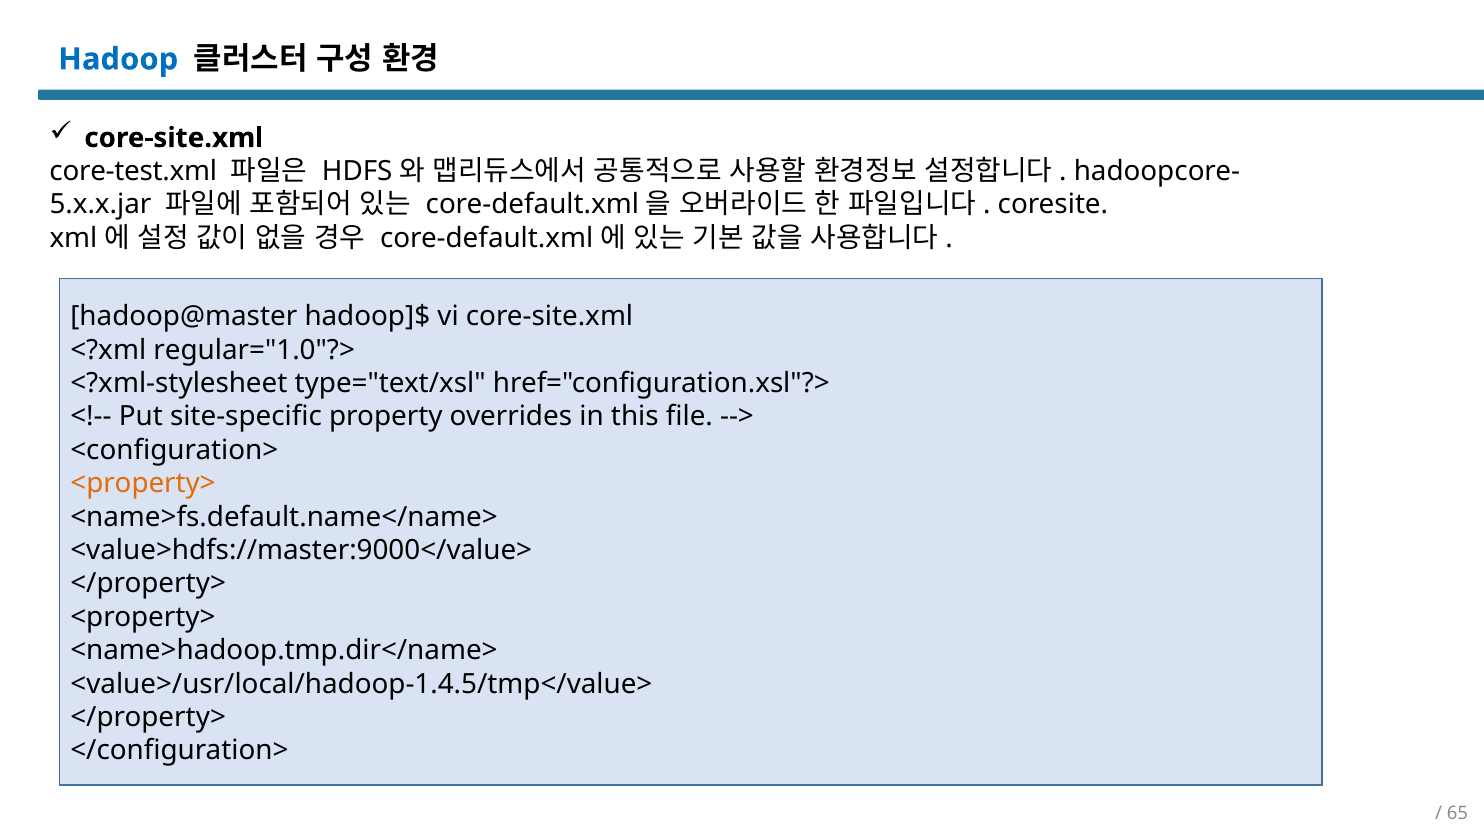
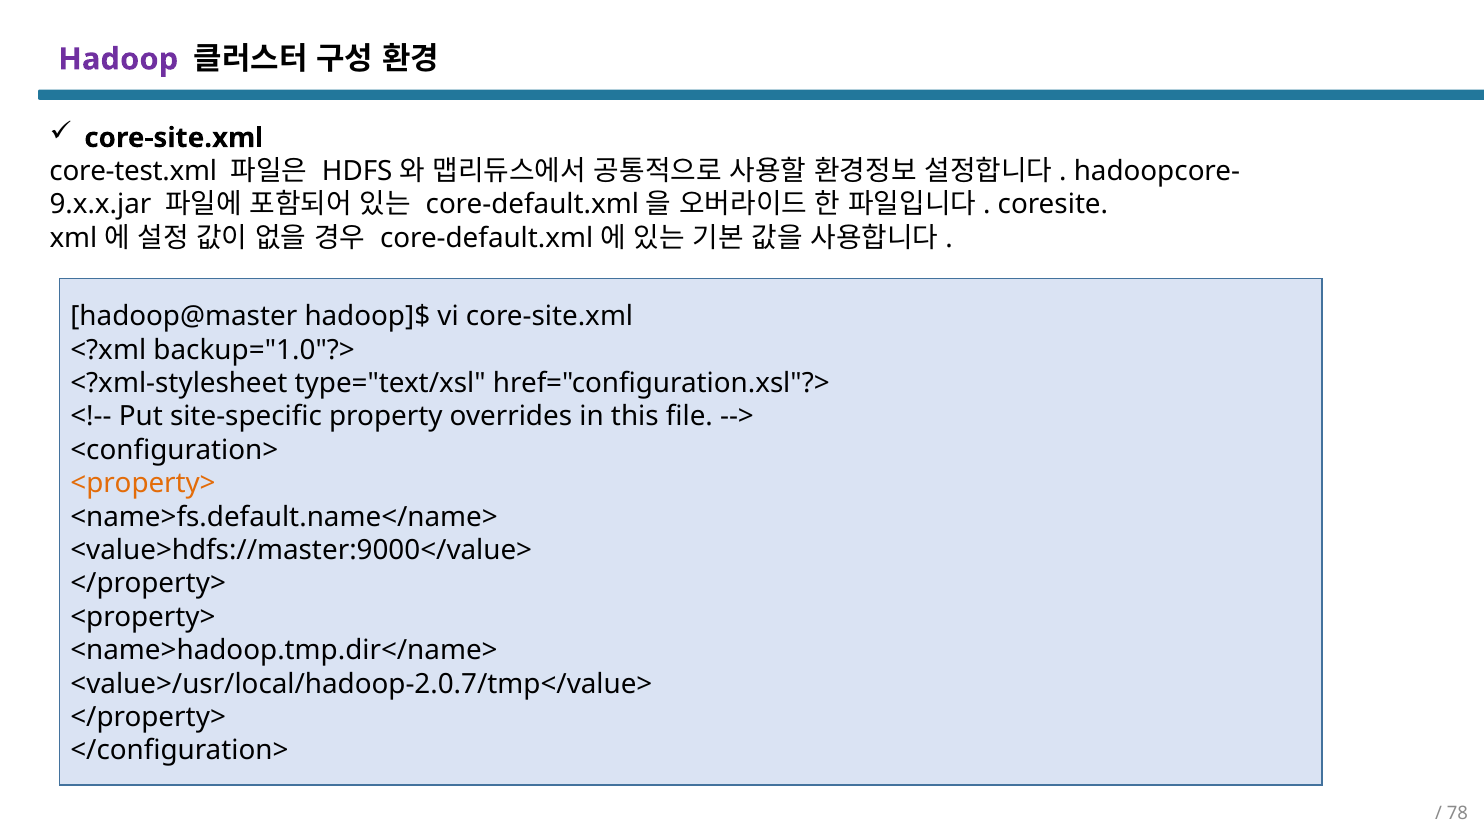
Hadoop colour: blue -> purple (118, 59)
5.x.x.jar: 5.x.x.jar -> 9.x.x.jar (100, 205)
regular="1.0"?>: regular="1.0"?> -> backup="1.0"?> (254, 350)
<value>/usr/local/hadoop-1.4.5/tmp</value>: <value>/usr/local/hadoop-1.4.5/tmp</value> -> <value>/usr/local/hadoop-2.0.7/tmp</value> (361, 684)
65: 65 -> 78 (1457, 813)
